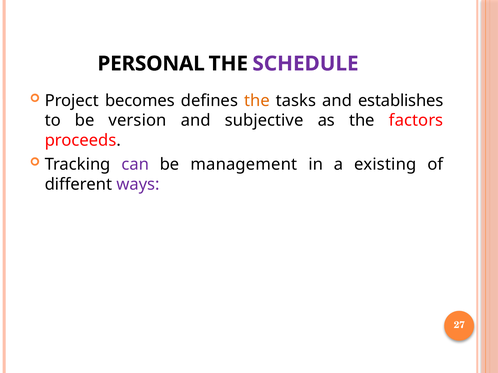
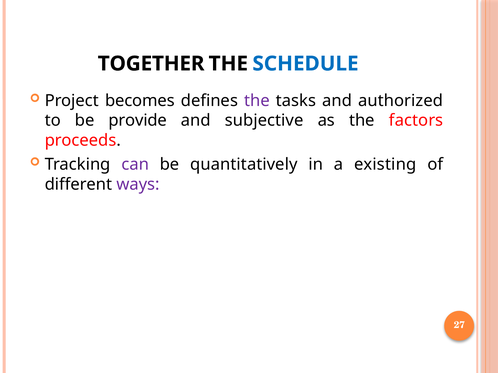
PERSONAL: PERSONAL -> TOGETHER (151, 64)
SCHEDULE colour: purple -> blue (306, 64)
the colour: orange -> purple (257, 101)
establishes: establishes -> authorized (401, 101)
version: version -> provide (138, 121)
management: management -> quantitatively (244, 165)
